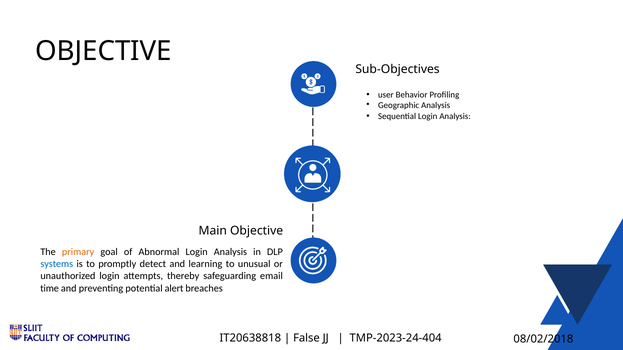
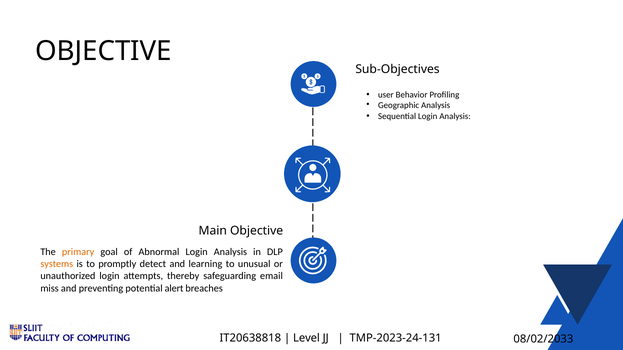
systems colour: blue -> orange (57, 264)
time: time -> miss (50, 289)
False: False -> Level (306, 339)
TMP-2023-24-404: TMP-2023-24-404 -> TMP-2023-24-131 (396, 339)
08/02/2018: 08/02/2018 -> 08/02/2033 (543, 339)
